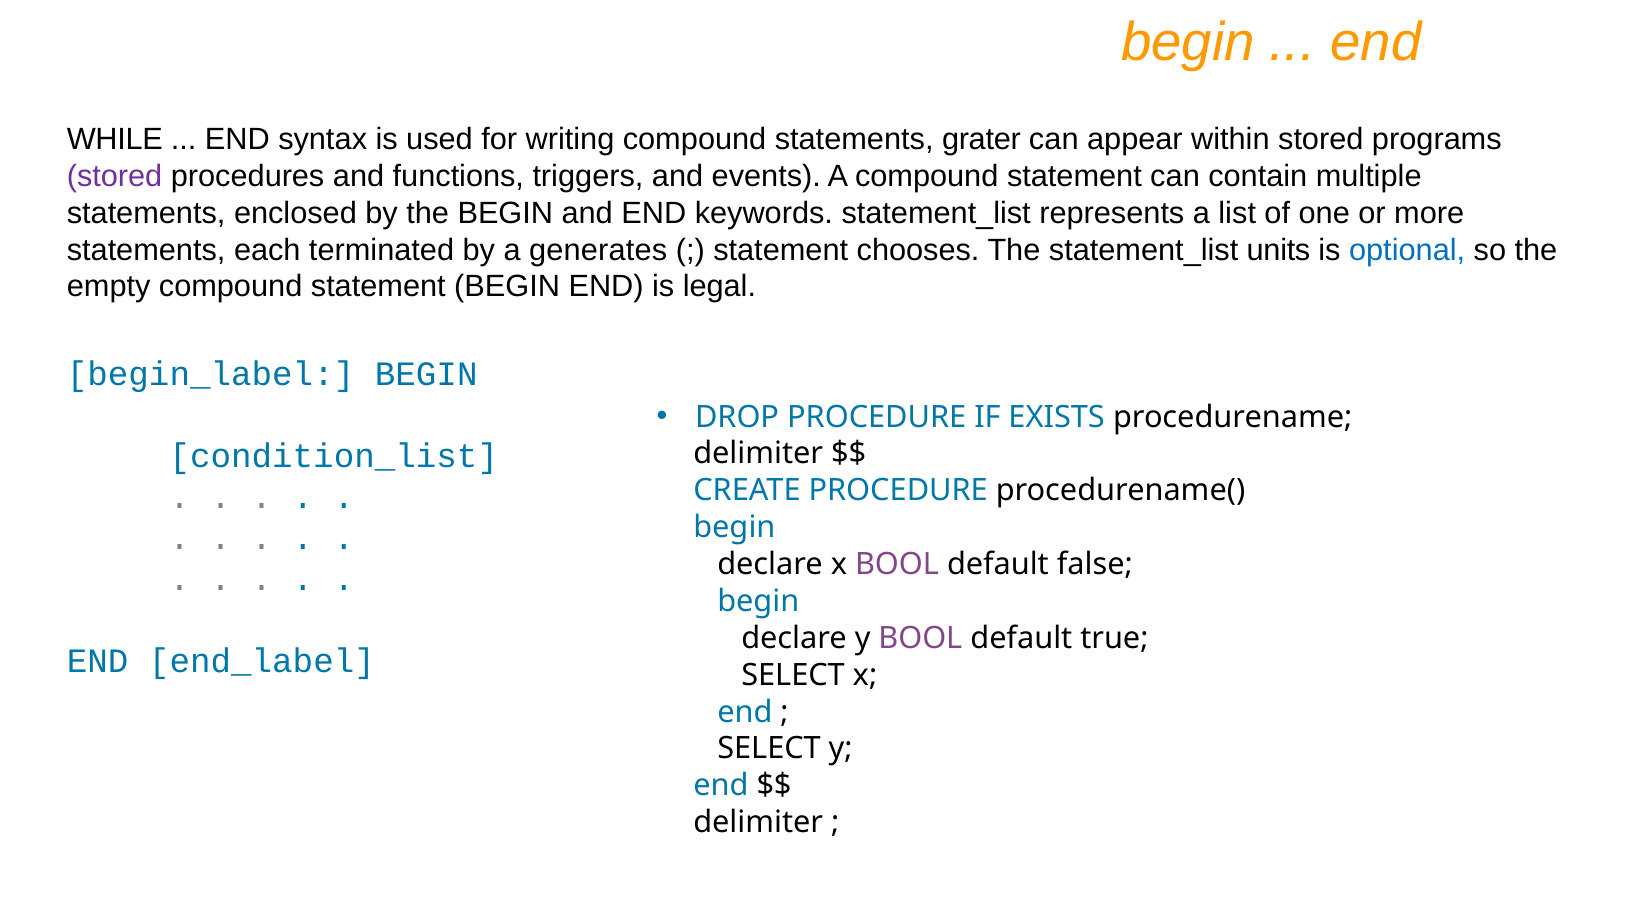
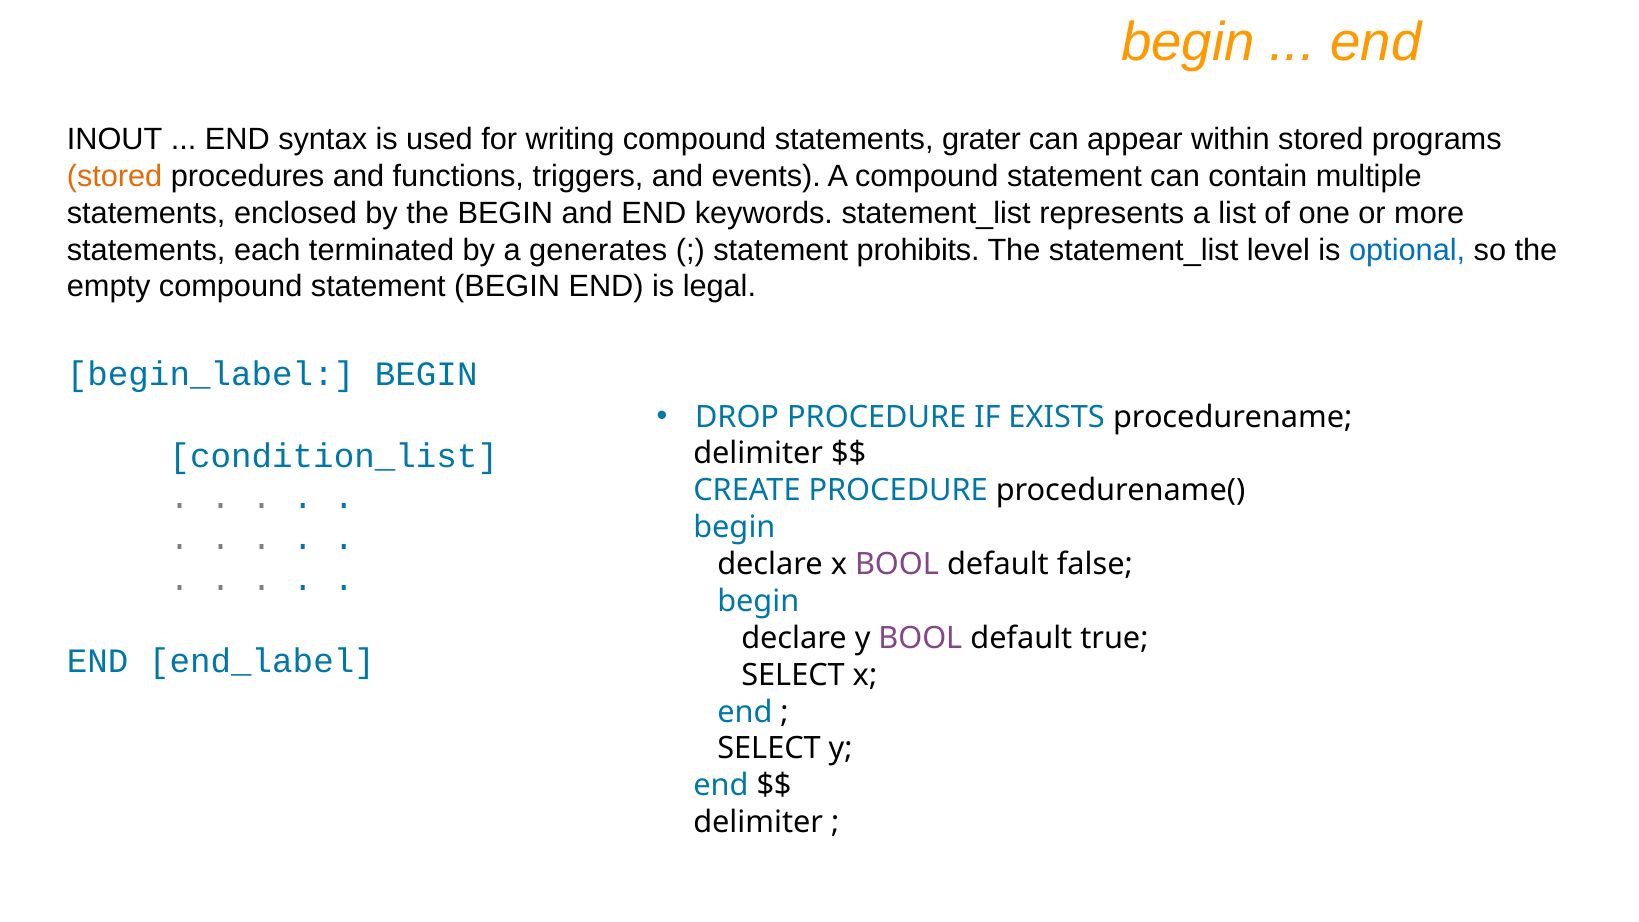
WHILE: WHILE -> INOUT (115, 139)
stored colour: purple -> orange (115, 176)
chooses: chooses -> prohibits (918, 250)
units: units -> level (1278, 250)
